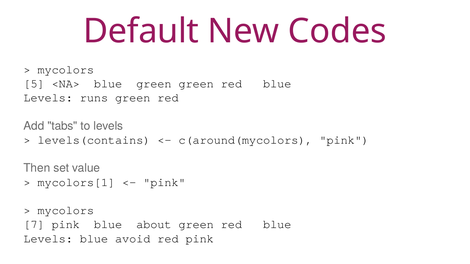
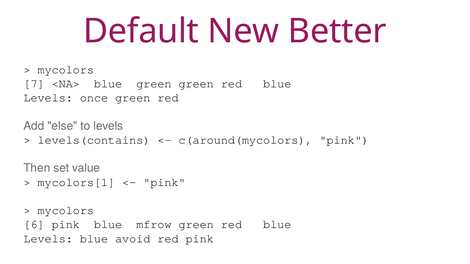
Codes: Codes -> Better (337, 31)
5: 5 -> 7 (34, 84)
runs: runs -> once (94, 98)
tabs: tabs -> else (62, 126)
7: 7 -> 6 (34, 225)
about: about -> mfrow (154, 225)
